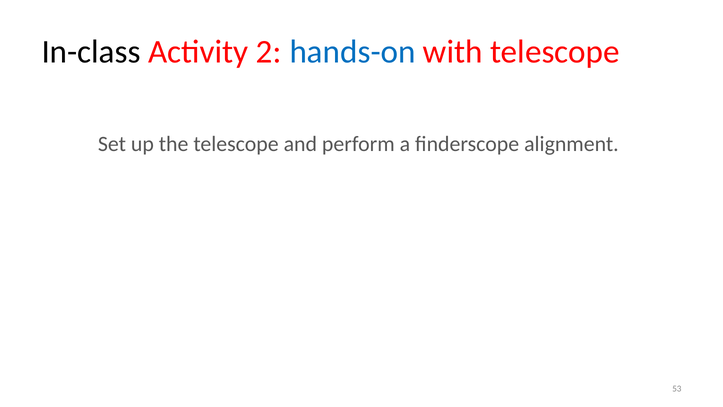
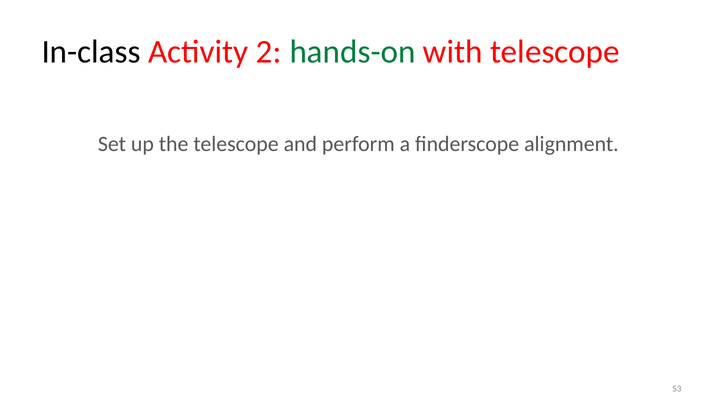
hands-on colour: blue -> green (353, 52)
